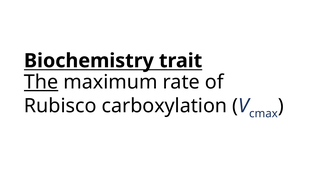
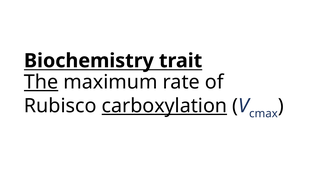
carboxylation underline: none -> present (164, 106)
